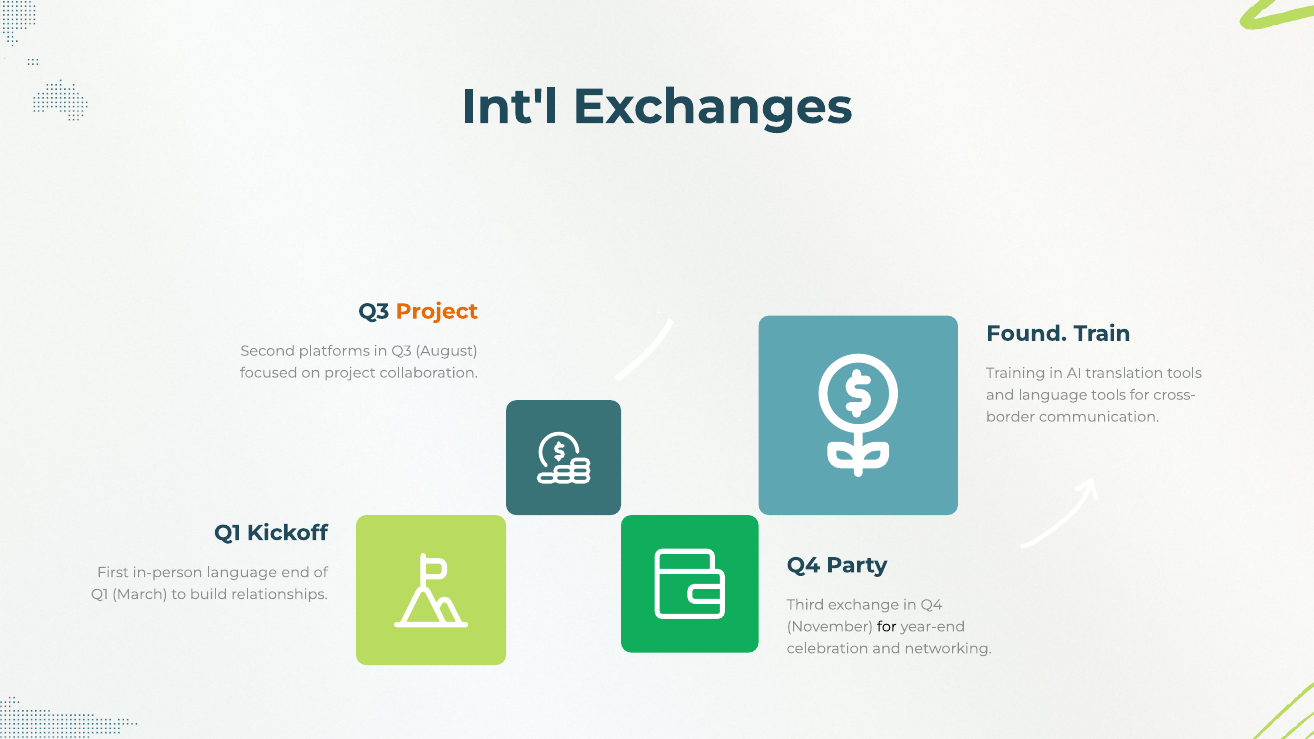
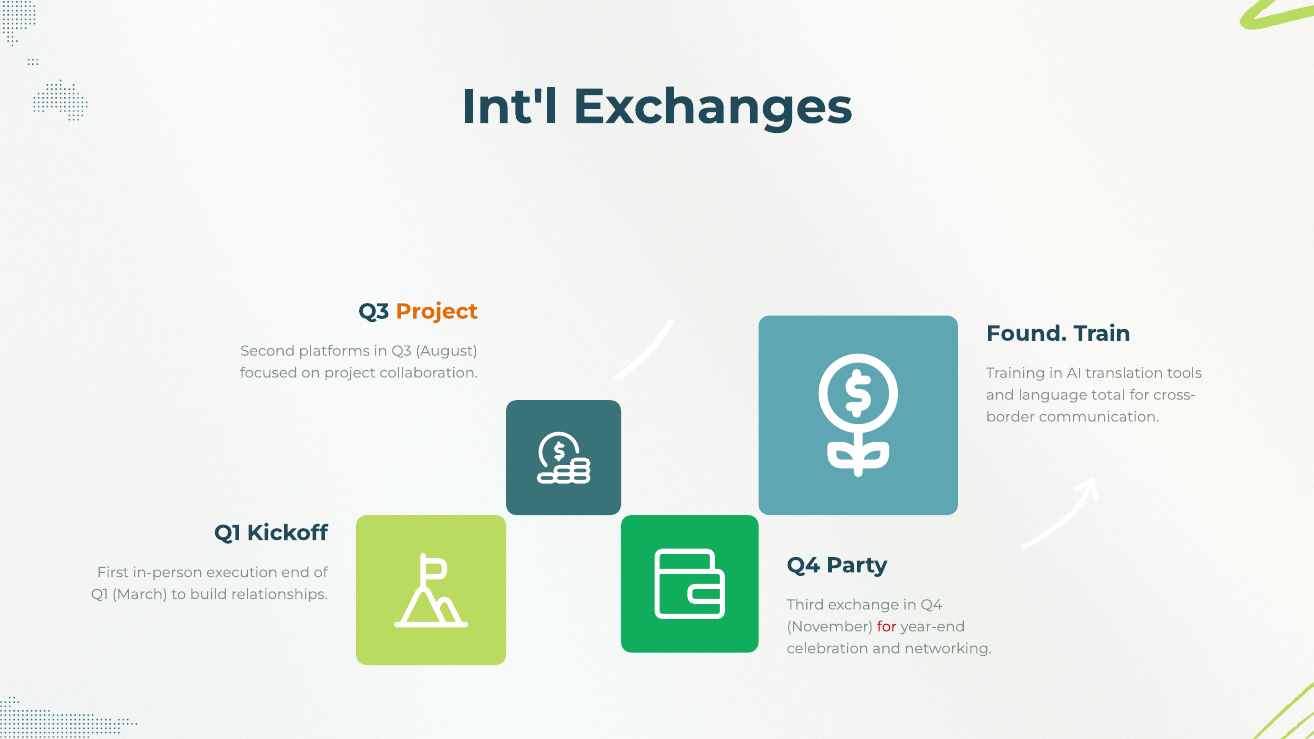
language tools: tools -> total (1108, 395)
in-person language: language -> execution (242, 572)
for colour: black -> red (887, 627)
